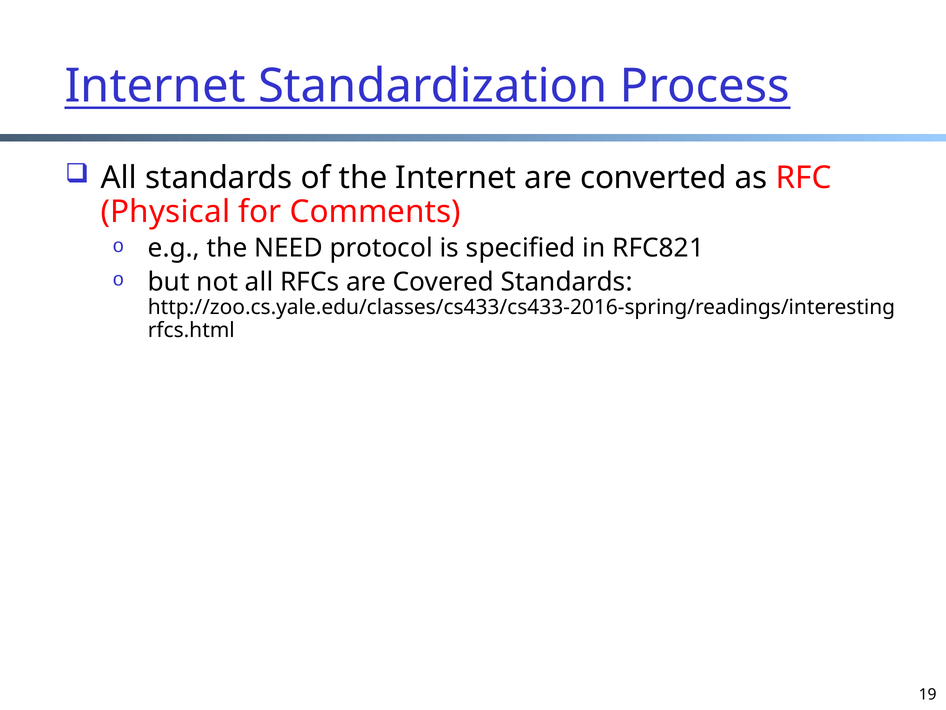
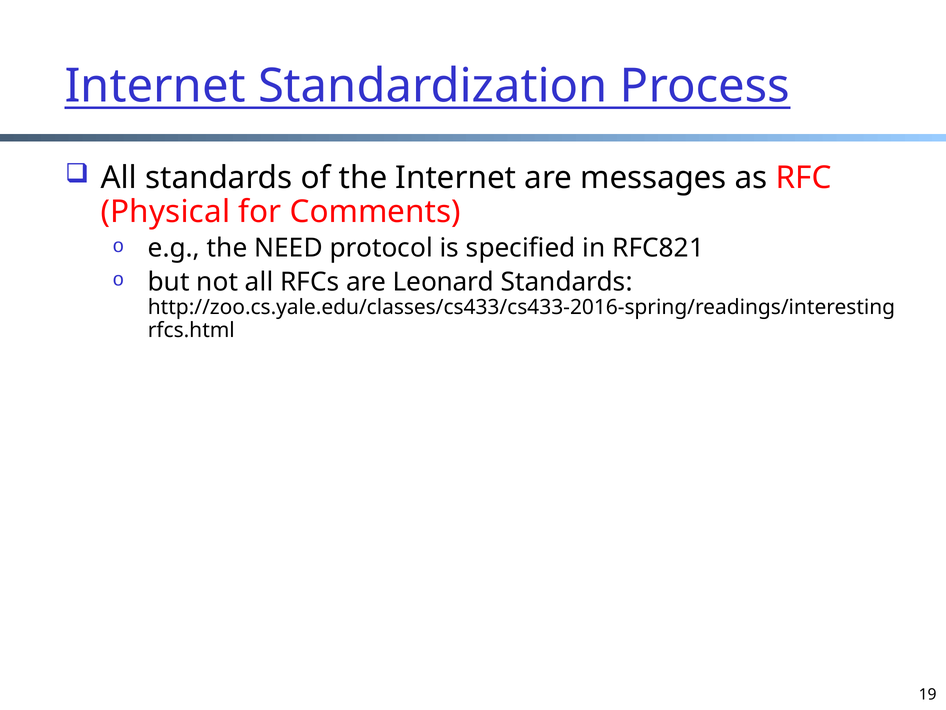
converted: converted -> messages (653, 178)
Covered: Covered -> Leonard (443, 282)
